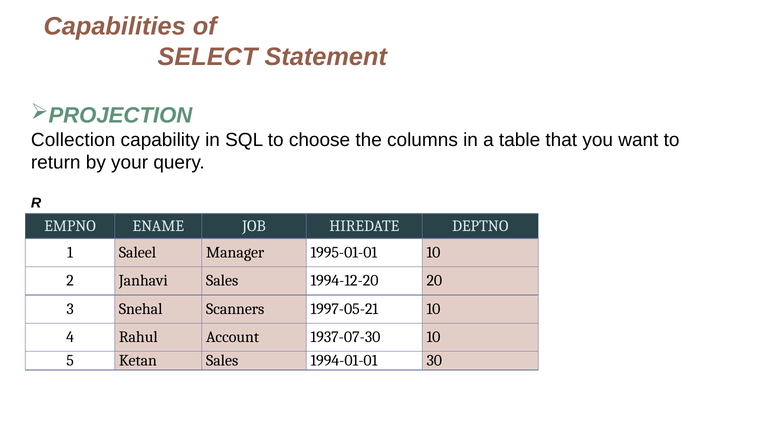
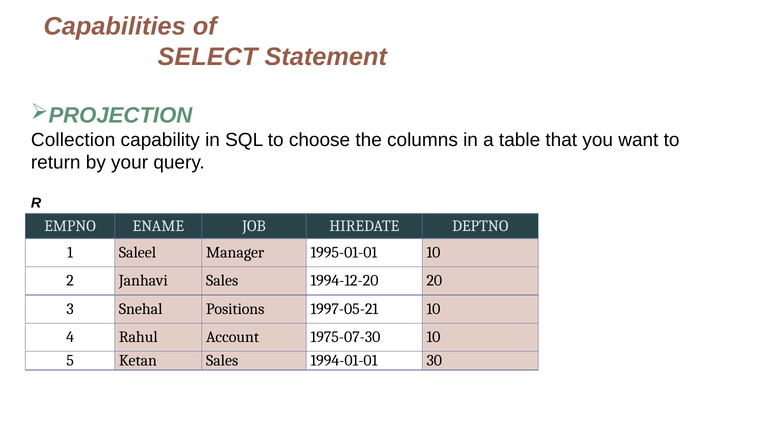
Scanners: Scanners -> Positions (235, 309)
1937-07-30: 1937-07-30 -> 1975-07-30 (345, 338)
